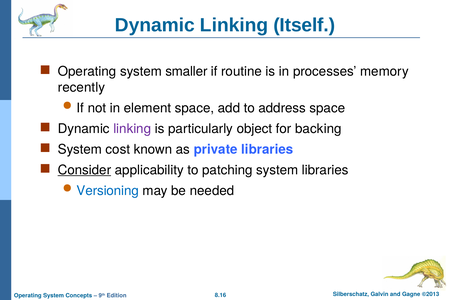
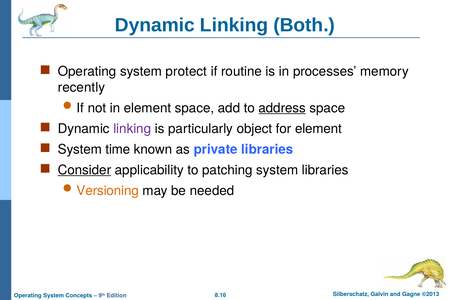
Itself: Itself -> Both (304, 25)
smaller: smaller -> protect (186, 71)
address underline: none -> present (282, 108)
for backing: backing -> element (319, 129)
cost: cost -> time (118, 149)
Versioning colour: blue -> orange (108, 191)
